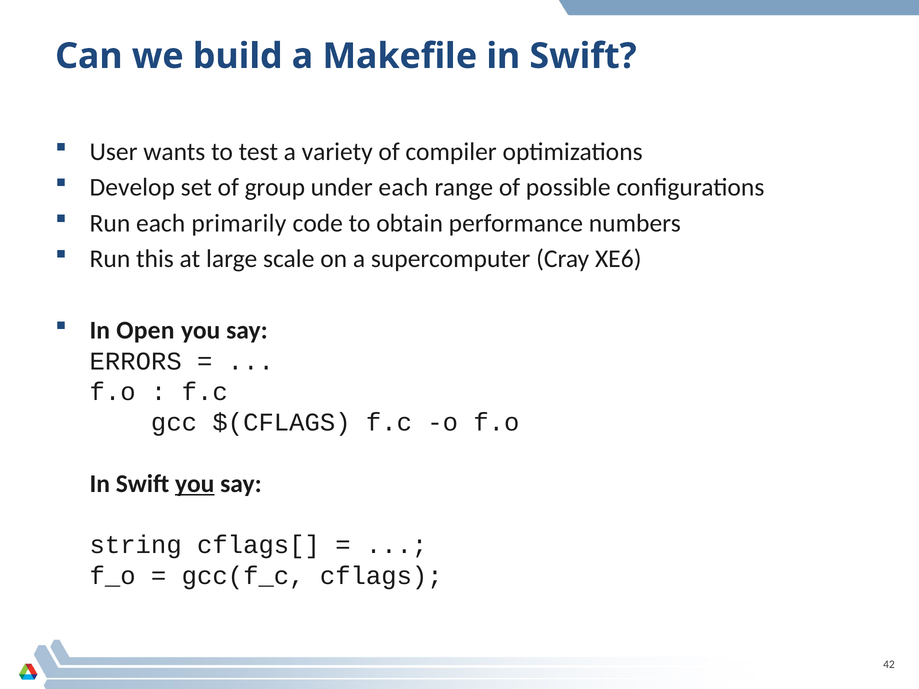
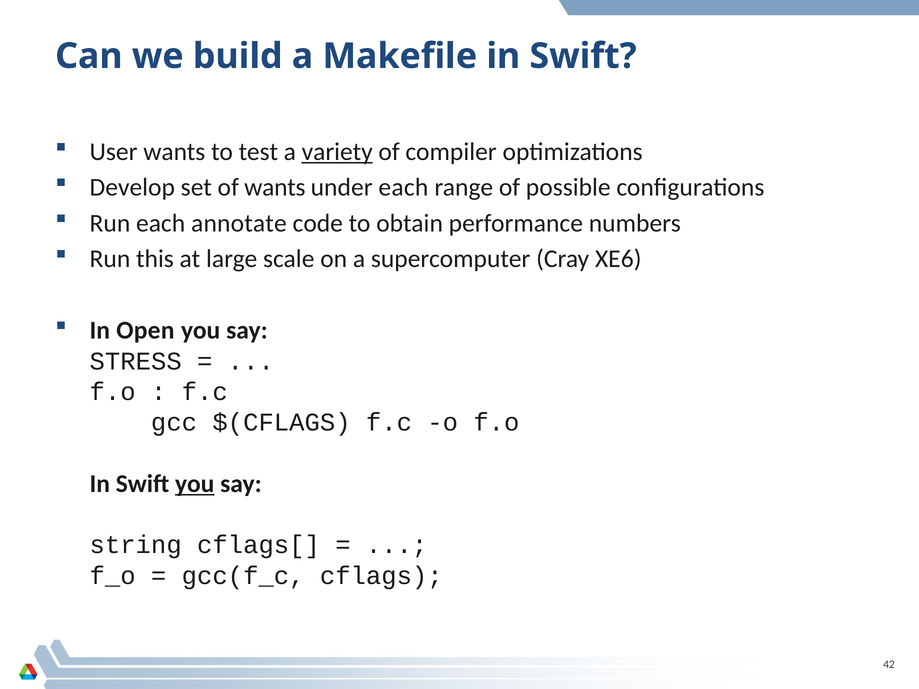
variety underline: none -> present (337, 152)
of group: group -> wants (275, 188)
primarily: primarily -> annotate (239, 223)
ERRORS: ERRORS -> STRESS (136, 361)
